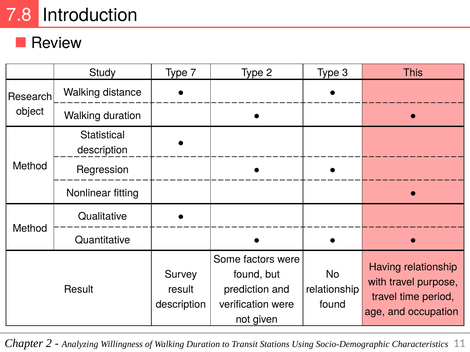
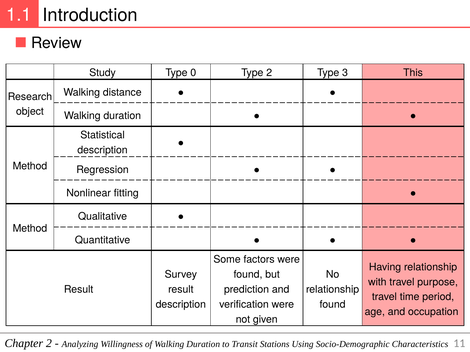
7.8: 7.8 -> 1.1 (19, 15)
7: 7 -> 0 (193, 73)
